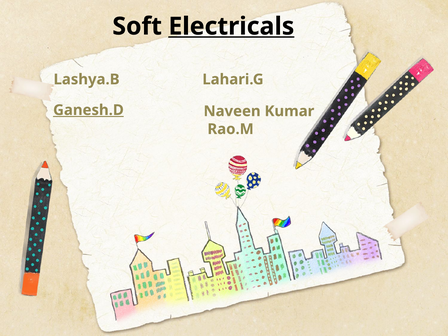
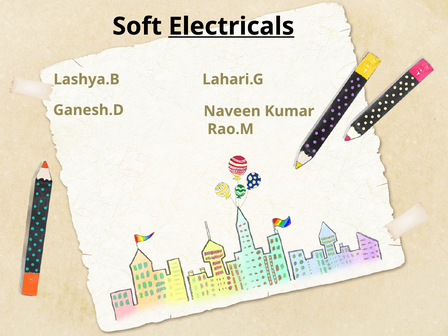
Ganesh.D underline: present -> none (88, 110)
